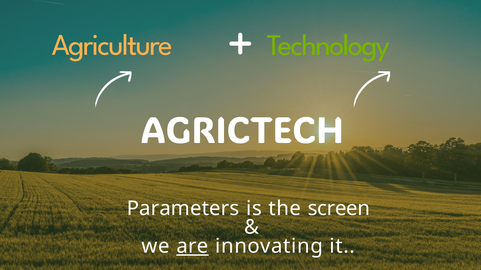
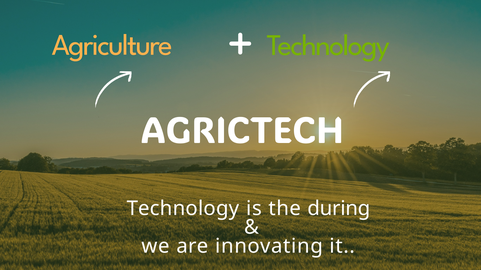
Parameters: Parameters -> Technology (183, 209)
screen: screen -> during (339, 209)
are underline: present -> none (192, 247)
